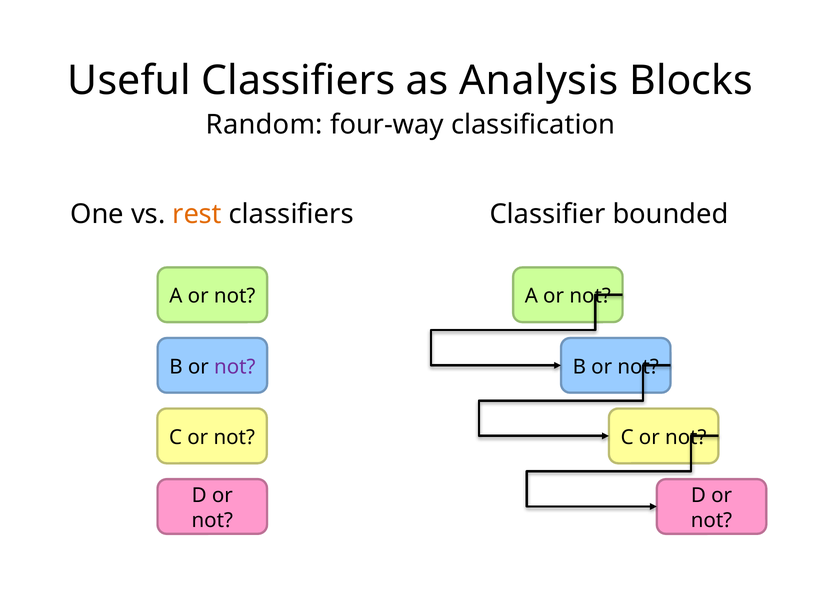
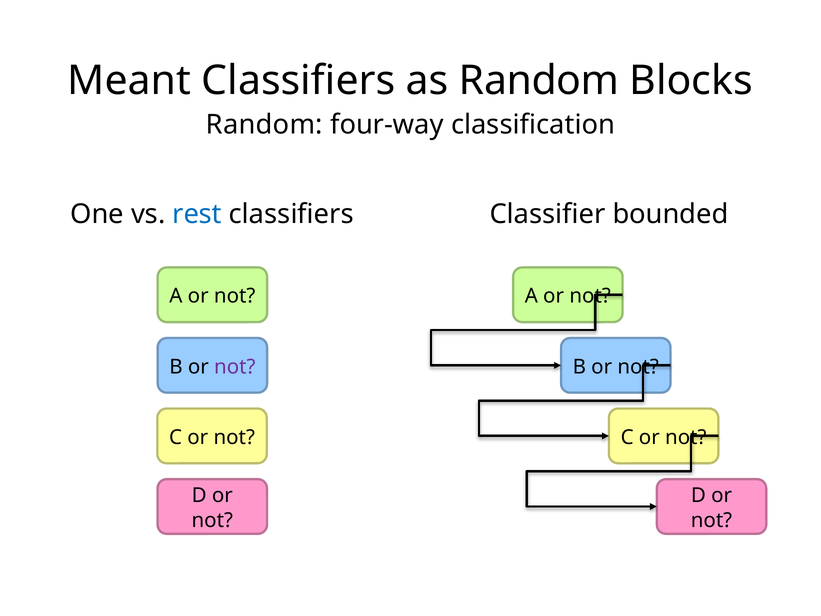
Useful: Useful -> Meant (129, 81)
as Analysis: Analysis -> Random (539, 81)
rest colour: orange -> blue (197, 214)
